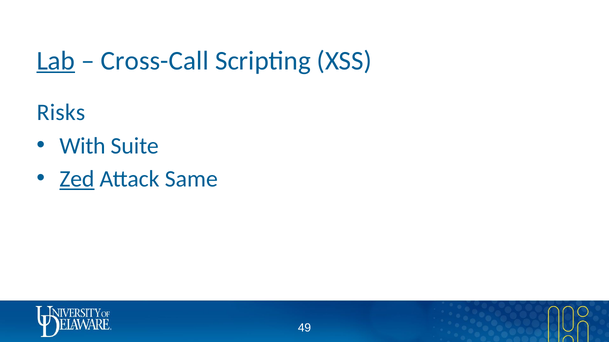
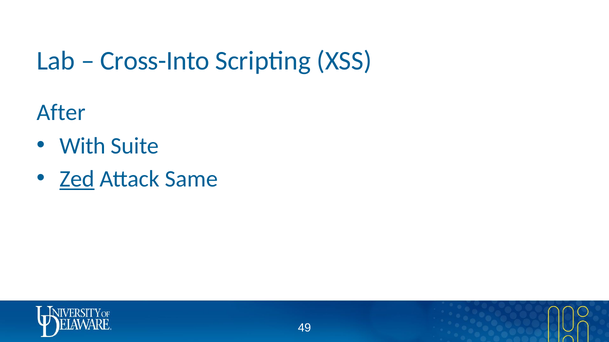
Lab underline: present -> none (56, 61)
Cross-Call: Cross-Call -> Cross-Into (155, 61)
Risks: Risks -> After (61, 113)
